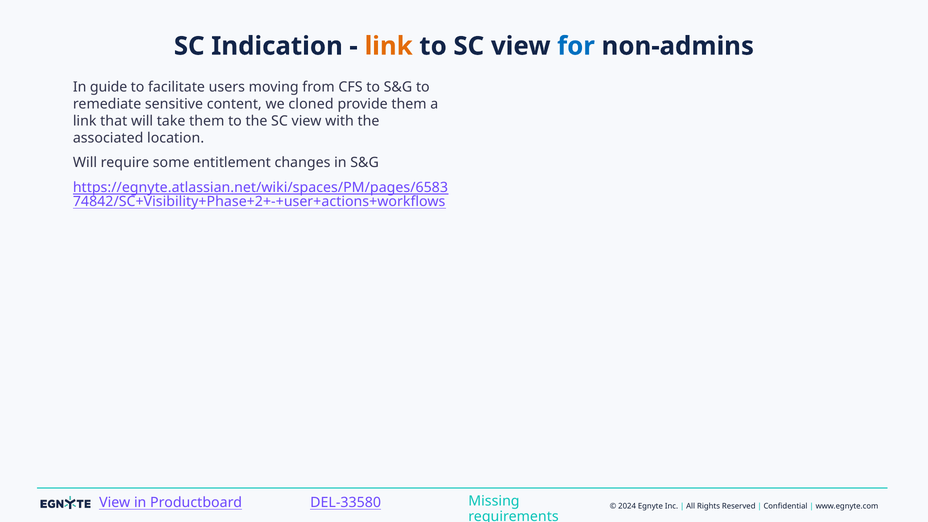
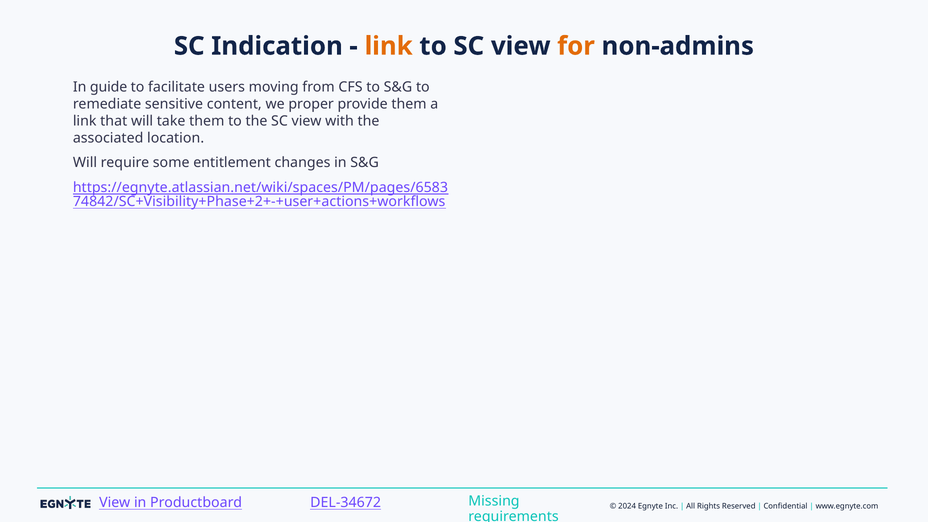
for colour: blue -> orange (576, 46)
cloned: cloned -> proper (311, 104)
DEL-33580: DEL-33580 -> DEL-34672 (346, 503)
